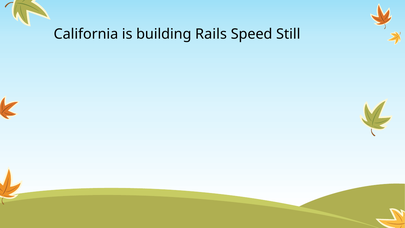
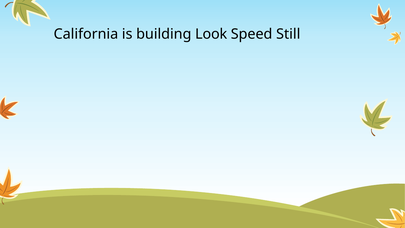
Rails: Rails -> Look (211, 34)
